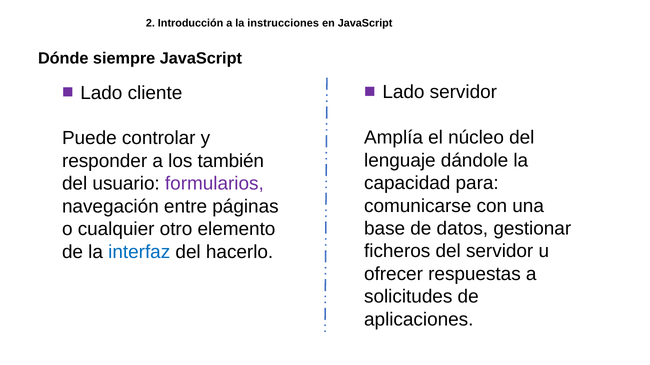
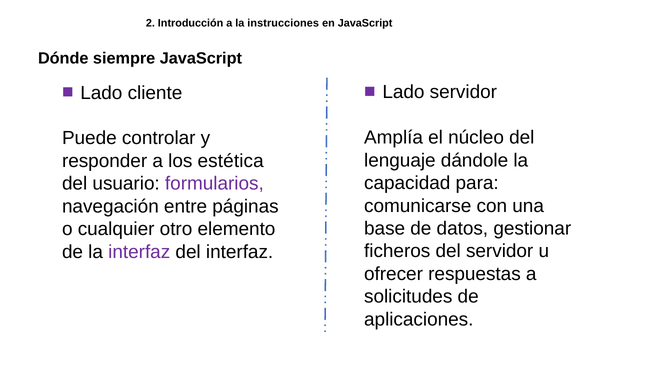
también: también -> estética (231, 161)
interfaz colour: blue -> purple (139, 252)
del hacerlo: hacerlo -> interfaz (240, 252)
